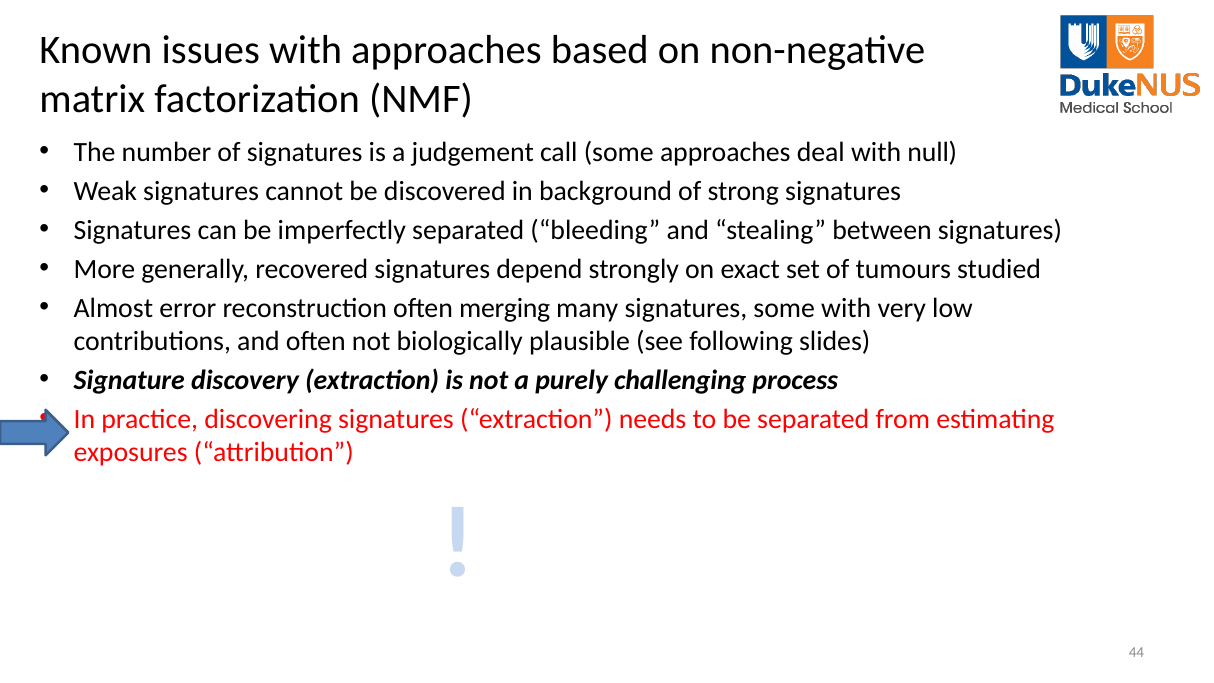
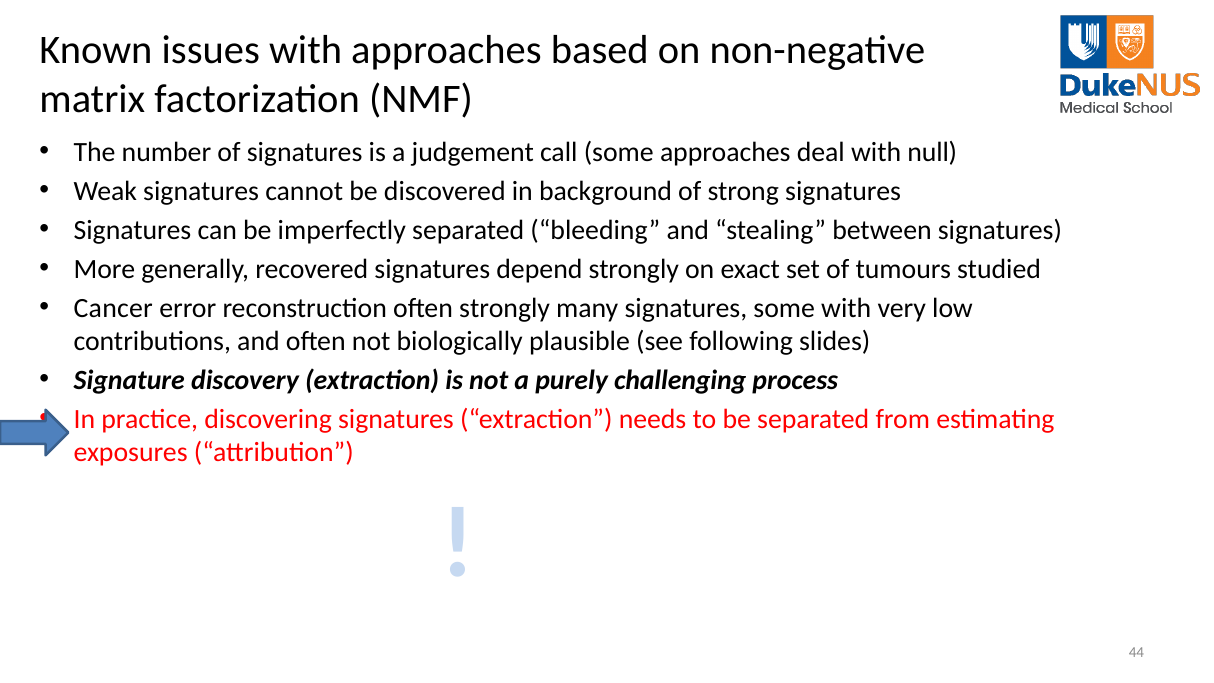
Almost: Almost -> Cancer (113, 308)
often merging: merging -> strongly (505, 308)
